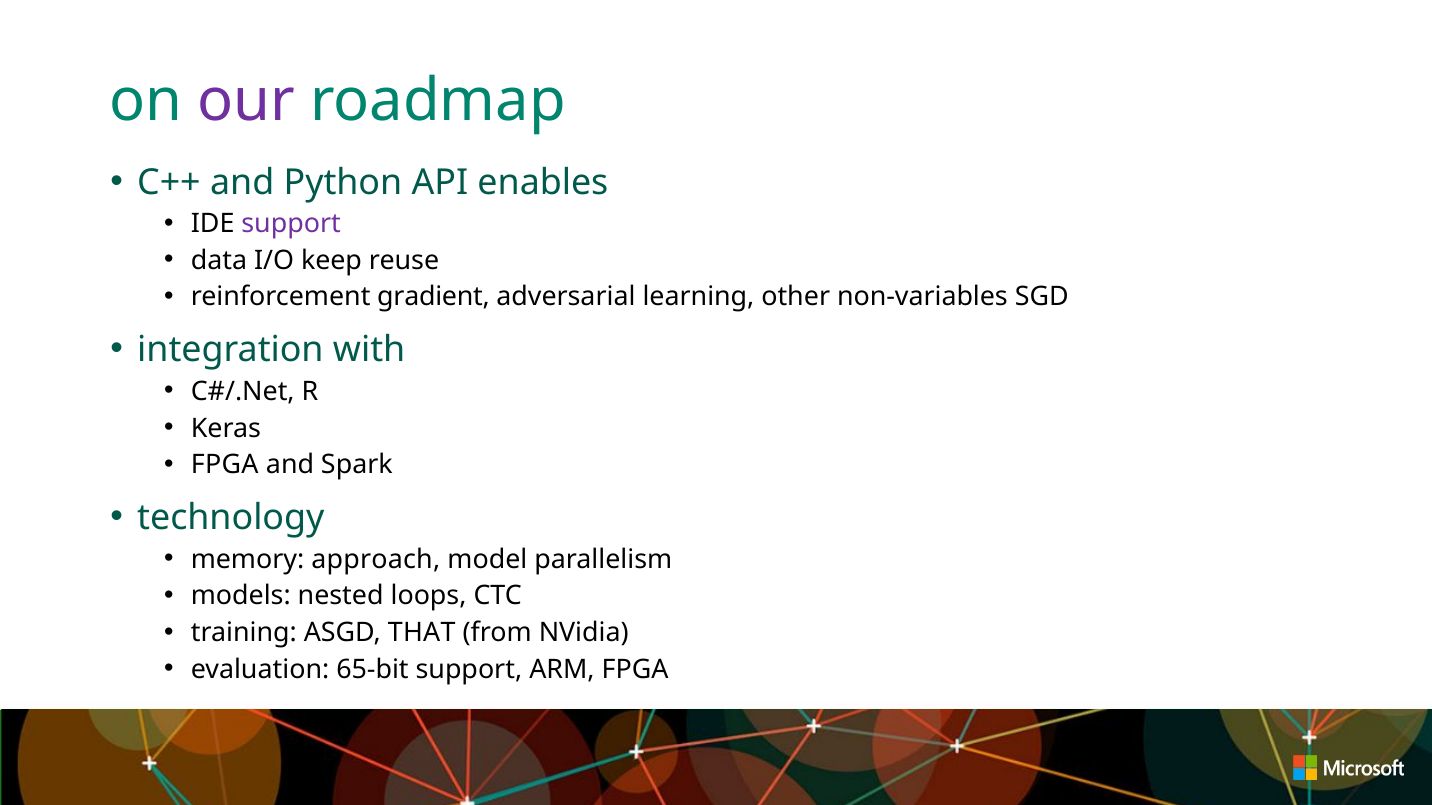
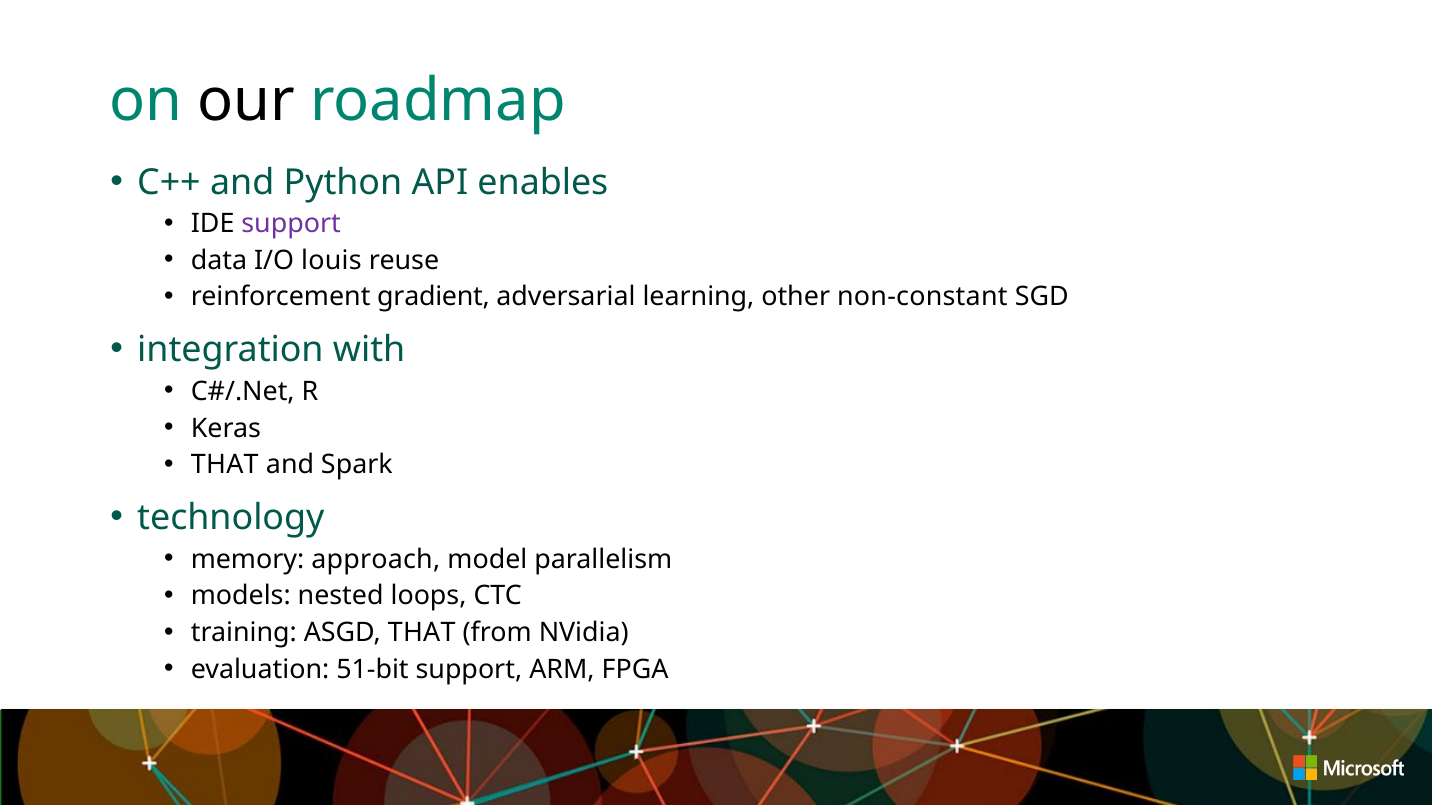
our colour: purple -> black (246, 101)
keep: keep -> louis (331, 261)
non-variables: non-variables -> non-constant (922, 297)
FPGA: FPGA -> THAT (225, 465)
65-bit: 65-bit -> 51-bit (372, 670)
